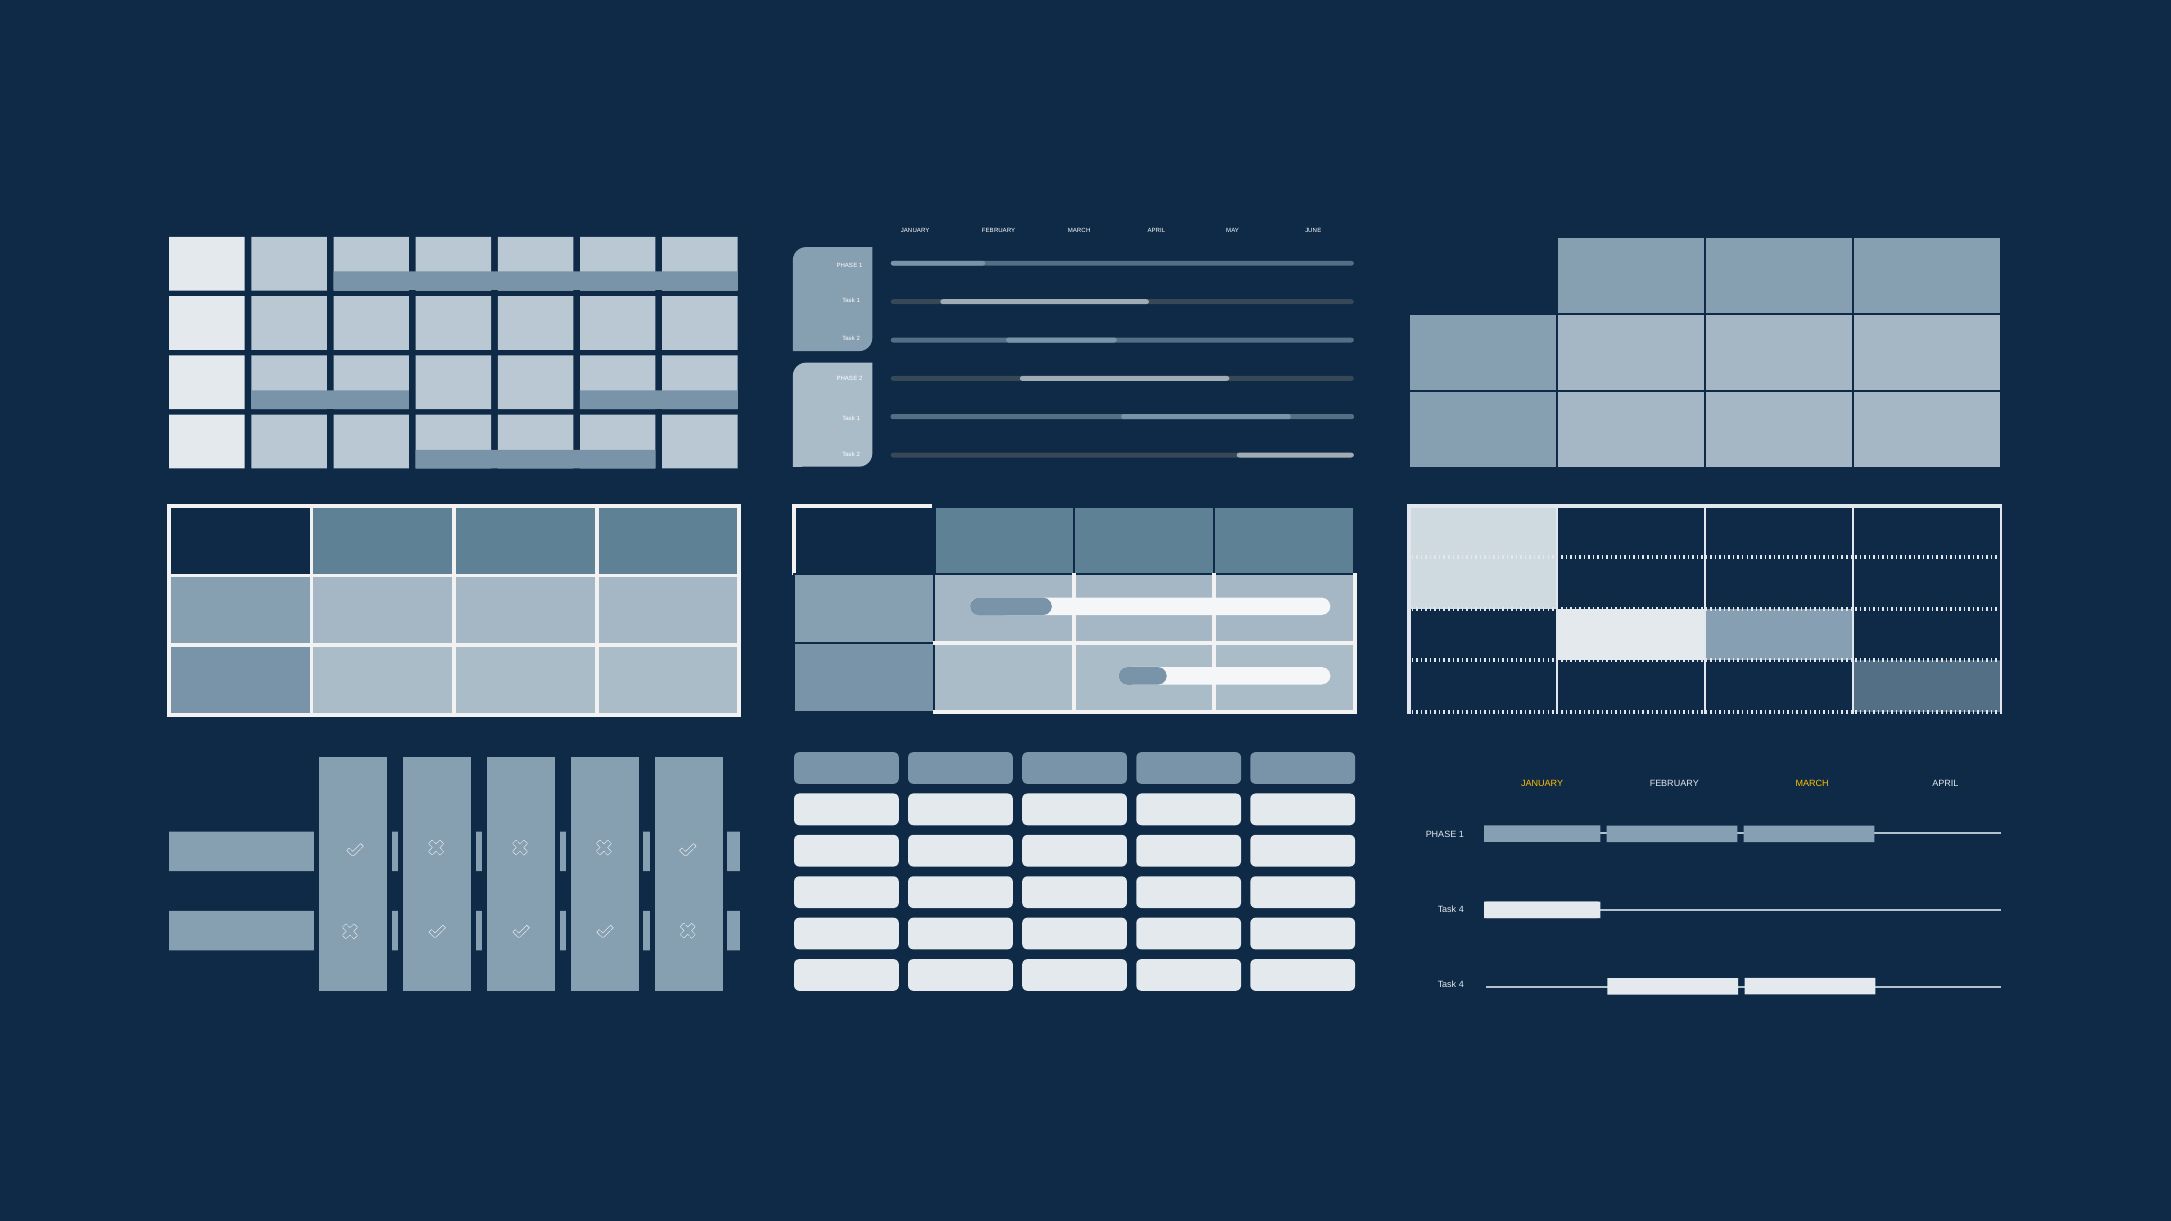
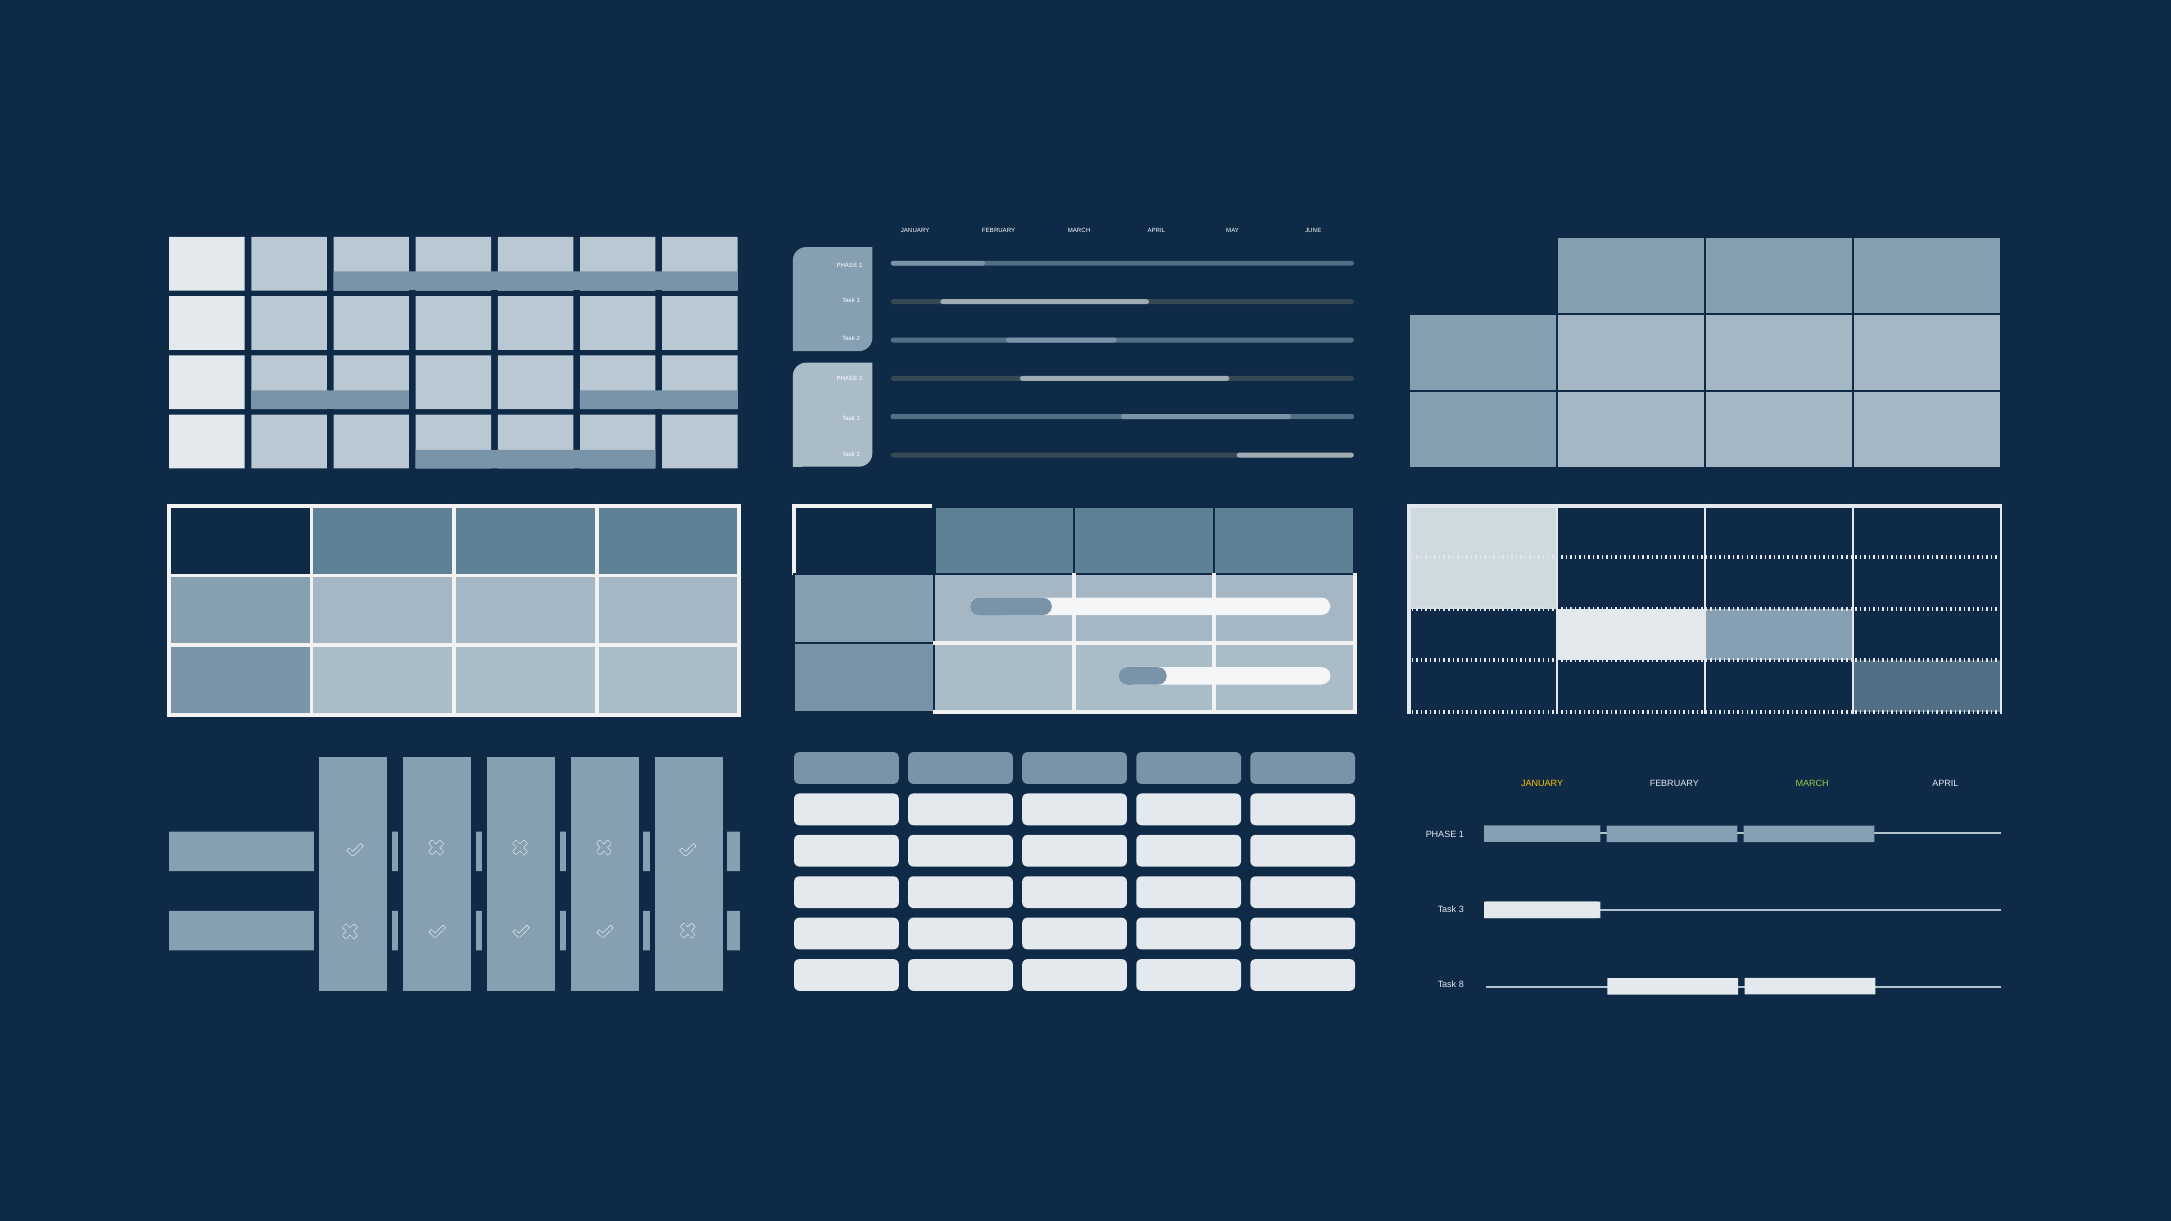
MARCH colour: yellow -> light green (1812, 784)
4: 4 -> 3 (1461, 909)
4: 4 -> 8 (1461, 984)
